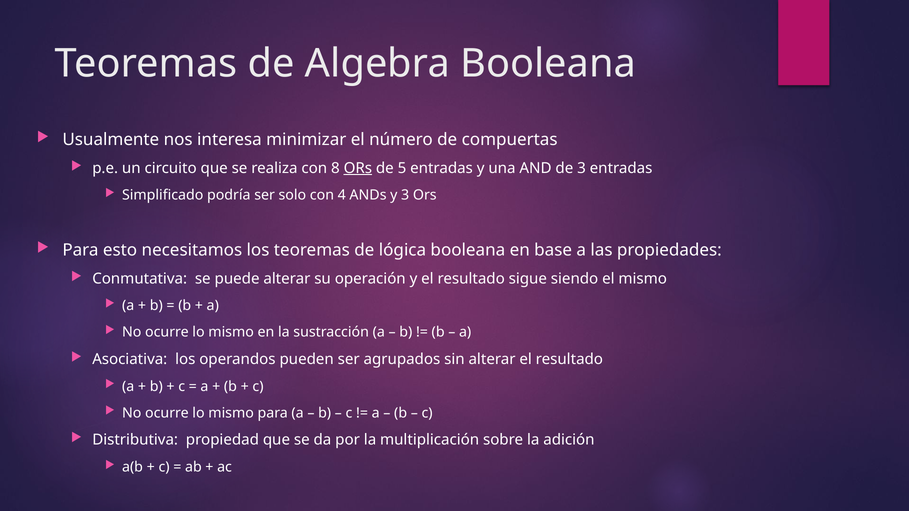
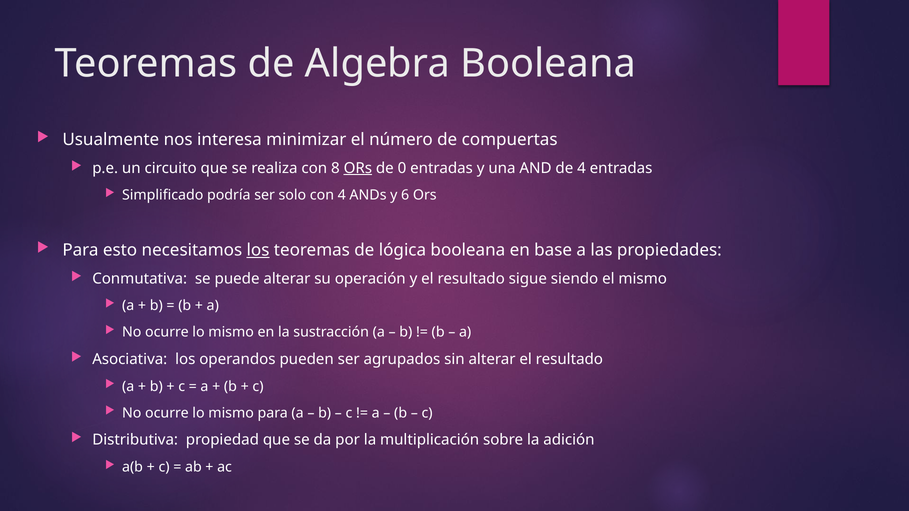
5: 5 -> 0 (402, 168)
de 3: 3 -> 4 (582, 168)
y 3: 3 -> 6 (405, 195)
los underline: none -> present (258, 250)
